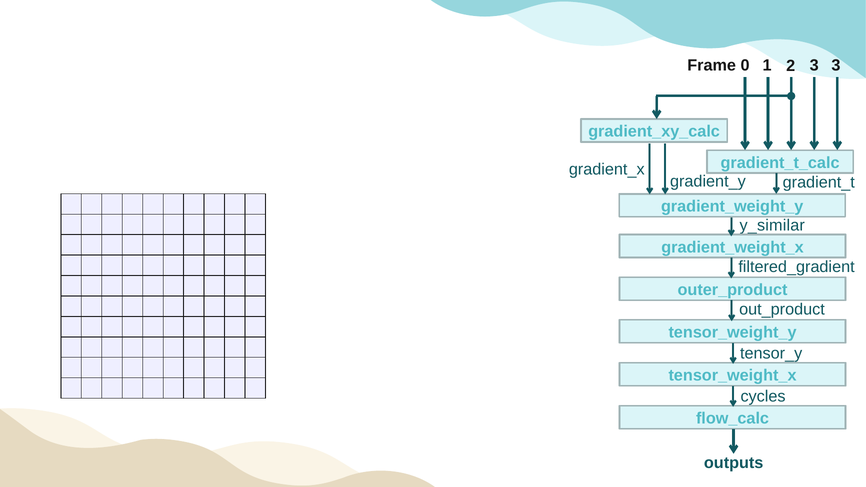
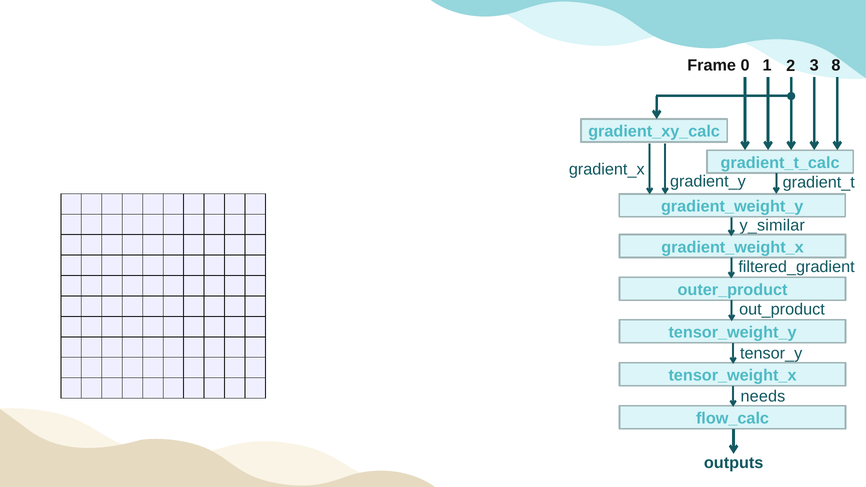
3 3: 3 -> 8 (836, 66)
cycles: cycles -> needs (763, 397)
